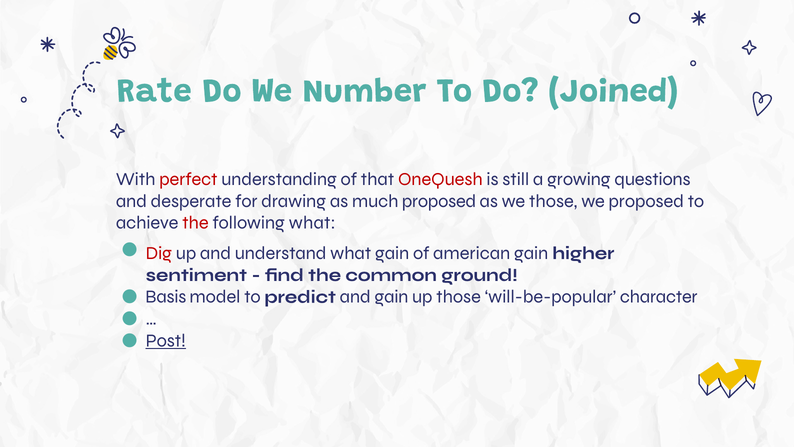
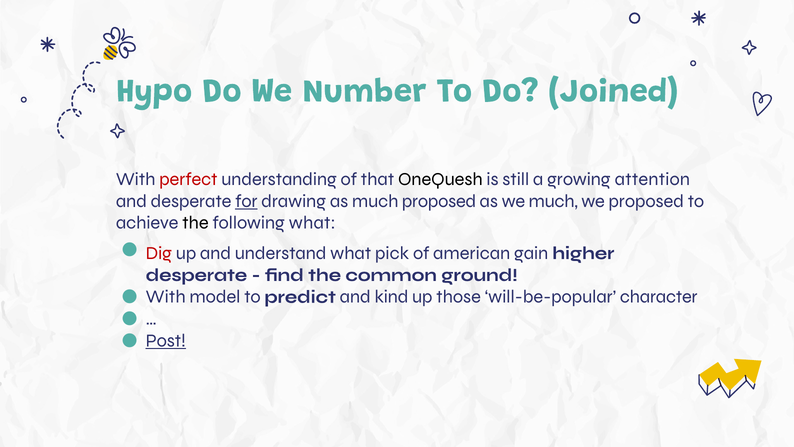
Rate: Rate -> Hypo (154, 90)
OneQuesh colour: red -> black (440, 179)
questions: questions -> attention (652, 179)
for underline: none -> present (246, 201)
we those: those -> much (553, 201)
the colour: red -> black (195, 223)
what gain: gain -> pick (392, 253)
sentiment: sentiment -> desperate (196, 275)
Basis: Basis -> With (166, 297)
and gain: gain -> kind (391, 297)
